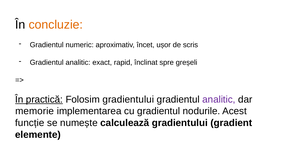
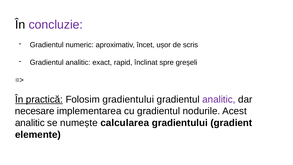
concluzie colour: orange -> purple (56, 25)
memorie: memorie -> necesare (35, 111)
funcție: funcție -> analitic (30, 123)
calculează: calculează -> calcularea (125, 123)
